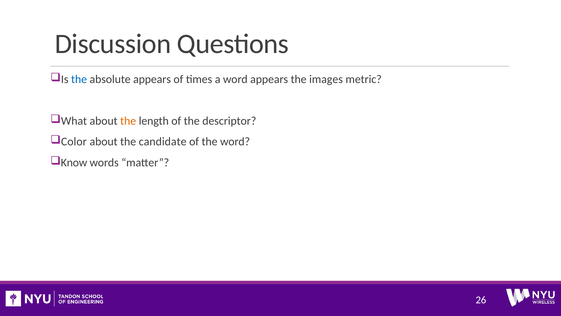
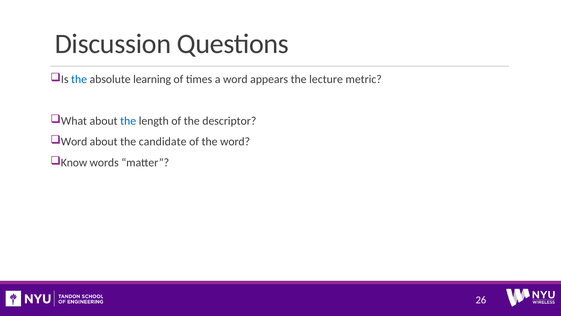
absolute appears: appears -> learning (152, 79)
images: images -> lecture (326, 79)
the colour: orange -> blue (128, 121)
Color: Color -> Word (74, 142)
